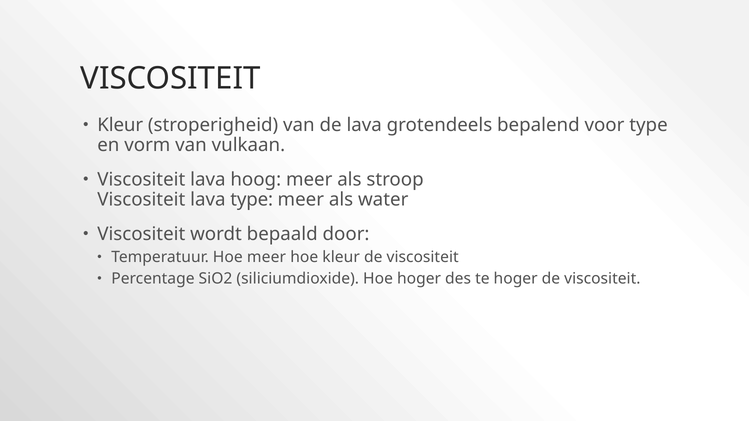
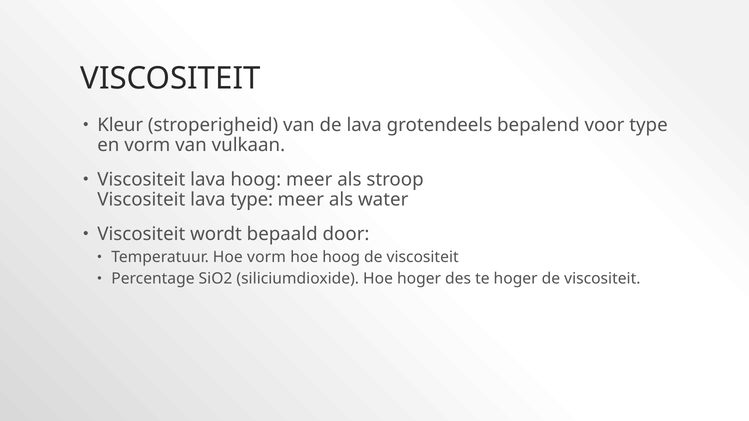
Hoe meer: meer -> vorm (266, 257)
hoe kleur: kleur -> hoog (341, 257)
